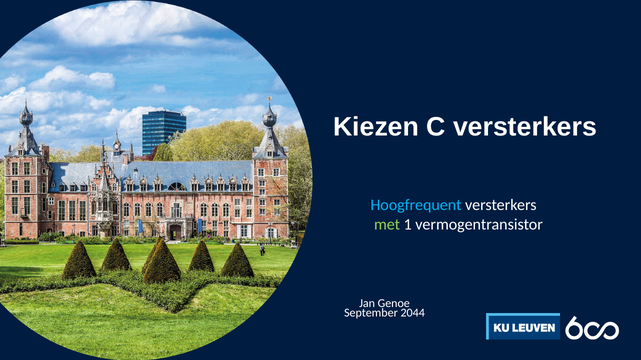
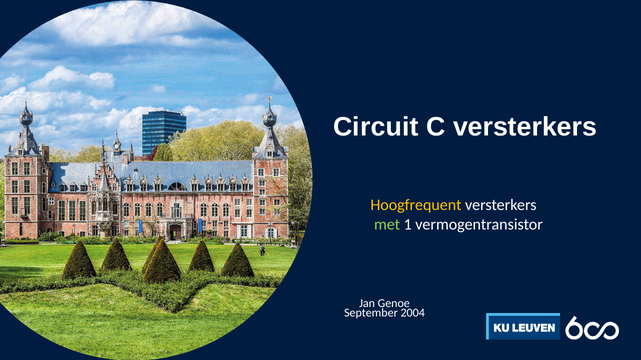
Kiezen: Kiezen -> Circuit (376, 127)
Hoogfrequent colour: light blue -> yellow (416, 205)
2044: 2044 -> 2004 (413, 313)
